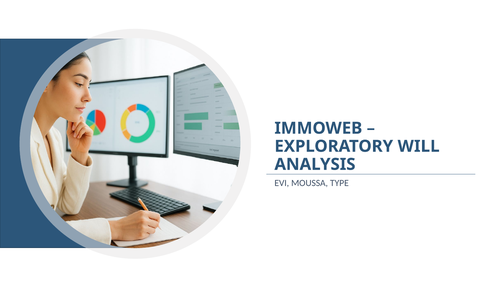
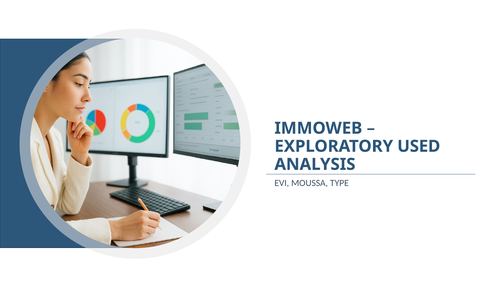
WILL: WILL -> USED (419, 146)
